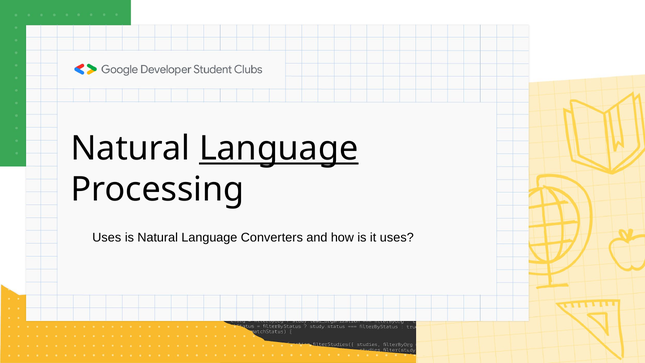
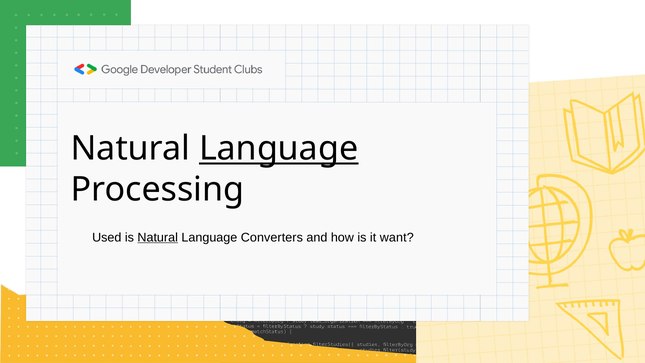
Uses: Uses -> Used (107, 237)
Natural underline: none -> present (158, 237)
it uses: uses -> want (397, 237)
